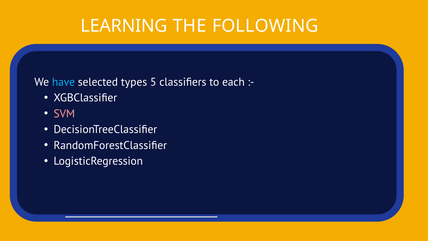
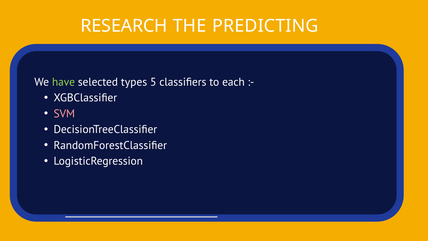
LEARNING: LEARNING -> RESEARCH (124, 26)
FOLLOWING: FOLLOWING -> PREDICTING (265, 26)
have colour: light blue -> light green (63, 82)
